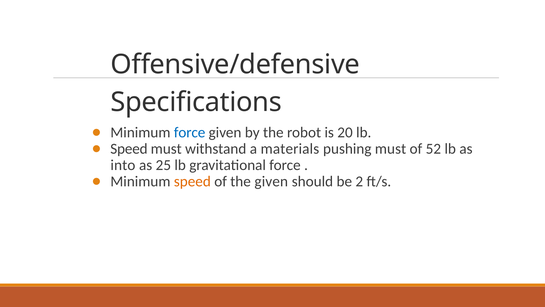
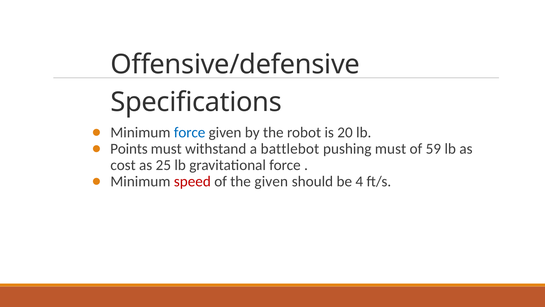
Speed: Speed -> Points (129, 149)
materials: materials -> battlebot (290, 149)
52: 52 -> 59 (433, 149)
into: into -> cost (123, 165)
speed colour: orange -> red (192, 181)
2: 2 -> 4 (359, 181)
